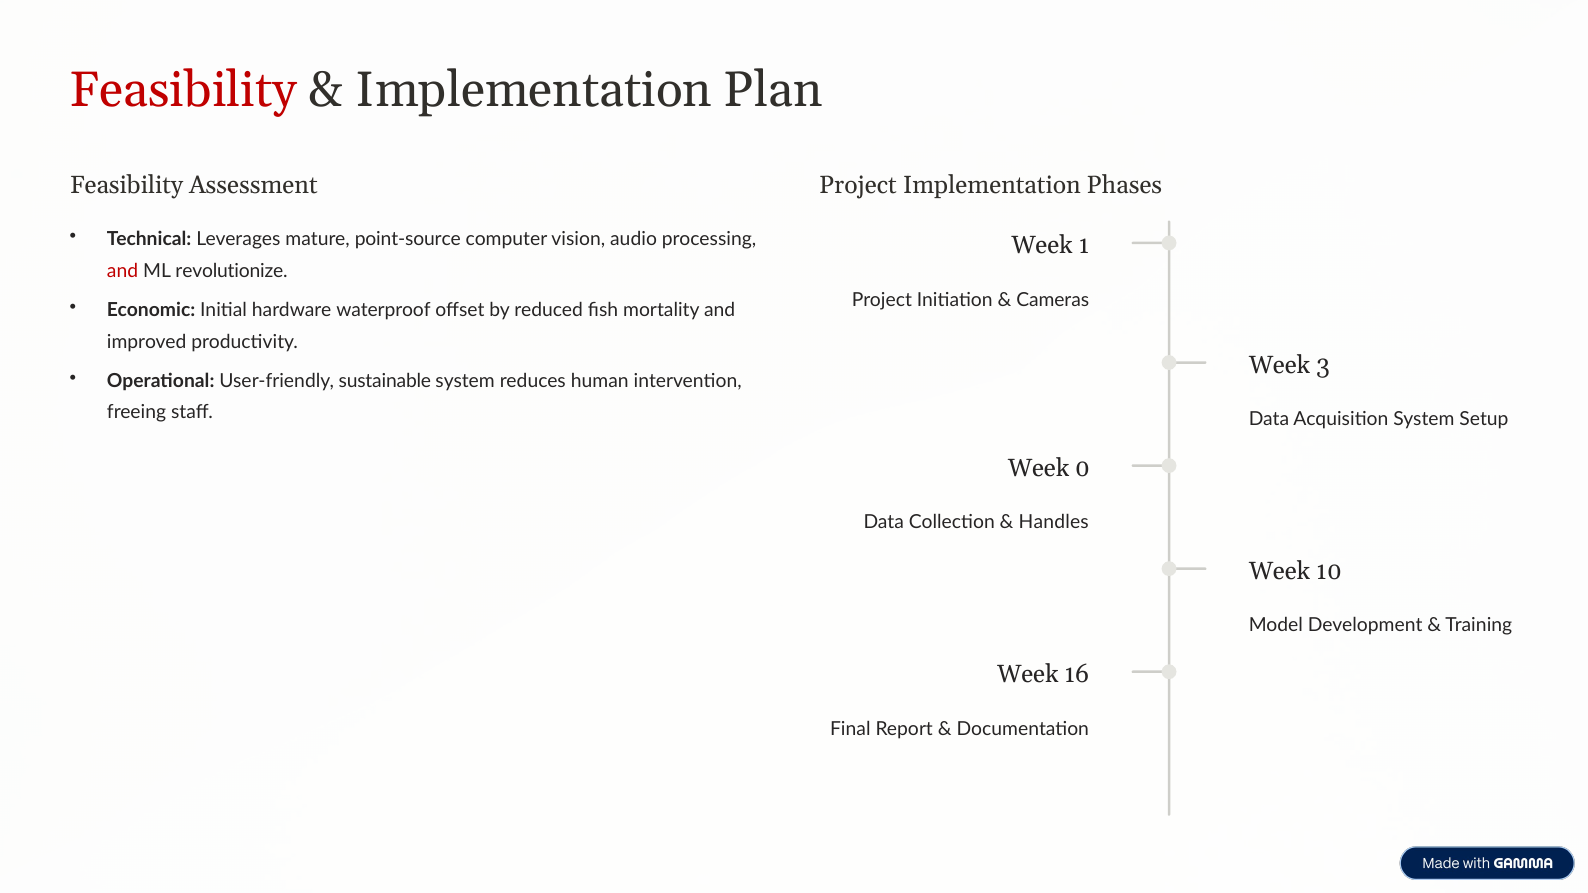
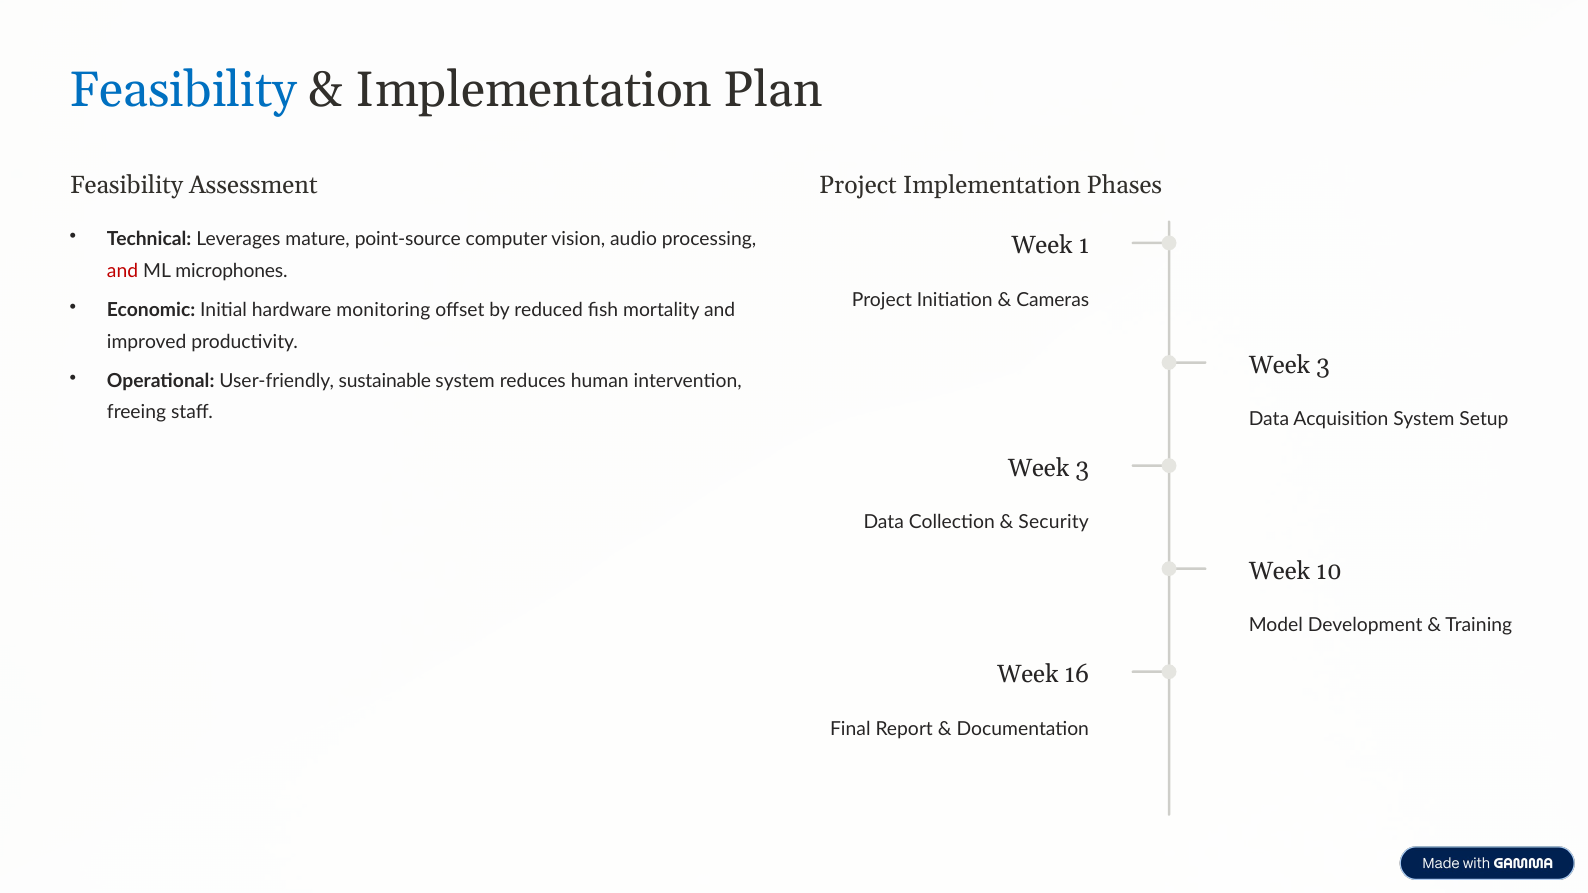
Feasibility colour: red -> blue (183, 91)
revolutionize: revolutionize -> microphones (232, 271)
waterproof: waterproof -> monitoring (383, 310)
0: 0 -> 3 (1082, 468)
Handles: Handles -> Security (1054, 523)
